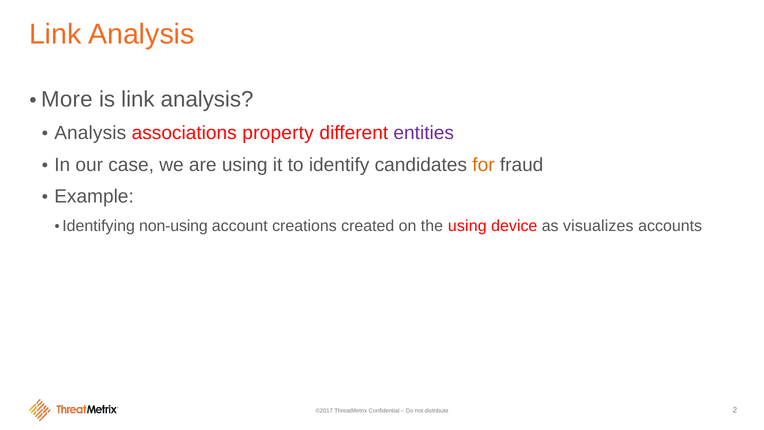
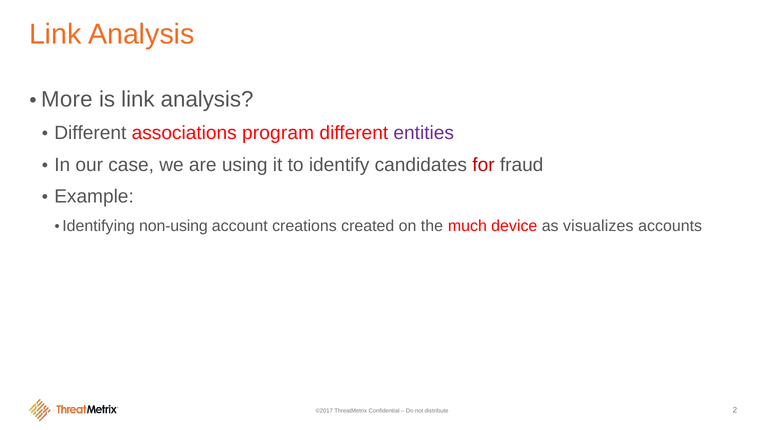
Analysis: Analysis -> Different (90, 133)
property: property -> program (278, 133)
for colour: orange -> red (483, 165)
the using: using -> much (467, 226)
